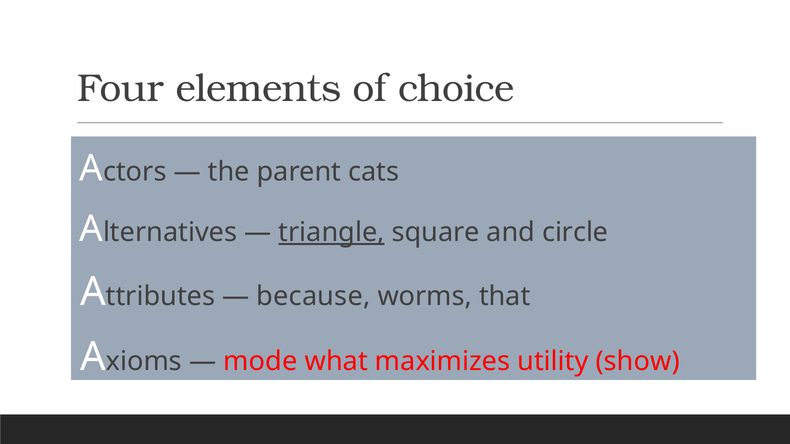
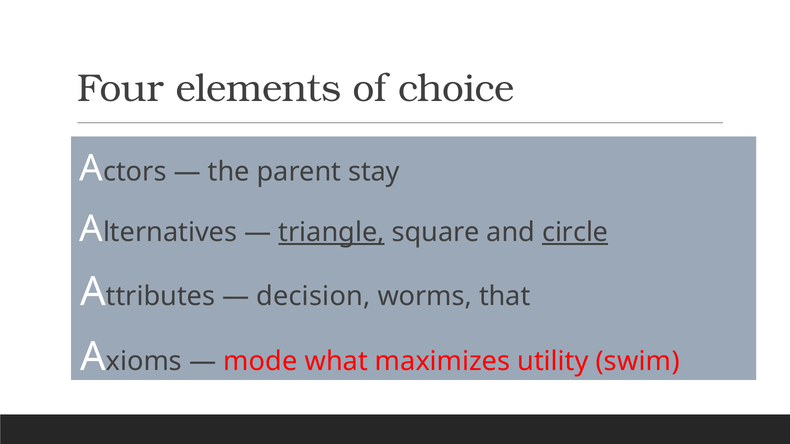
cats: cats -> stay (374, 172)
circle underline: none -> present (575, 232)
because: because -> decision (313, 297)
show: show -> swim (638, 361)
